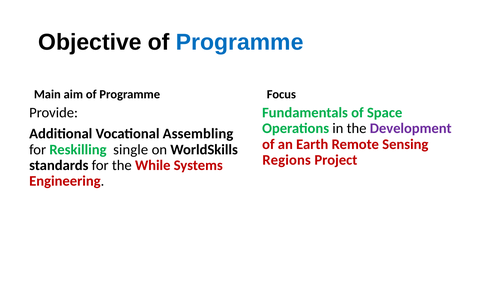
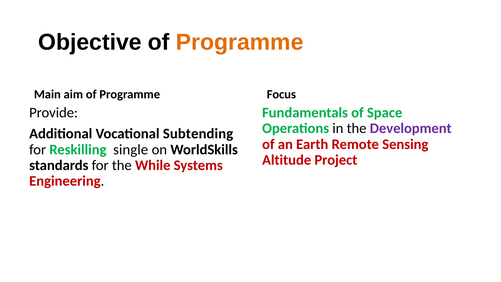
Programme colour: blue -> orange (240, 42)
Assembling: Assembling -> Subtending (198, 134)
Regions: Regions -> Altitude (287, 160)
